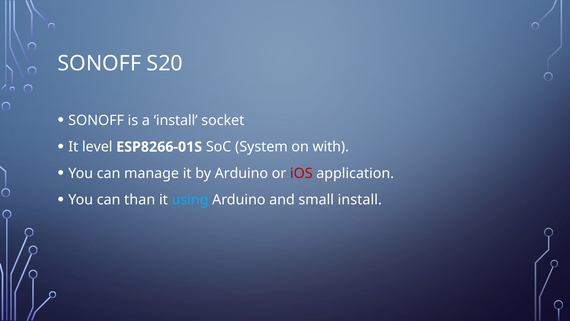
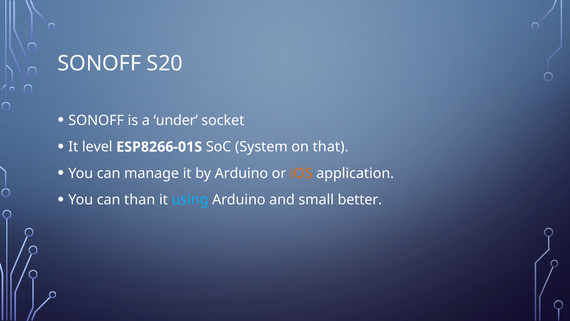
a install: install -> under (176, 120)
with: with -> that (331, 147)
iOS colour: red -> orange (301, 173)
small install: install -> better (360, 200)
